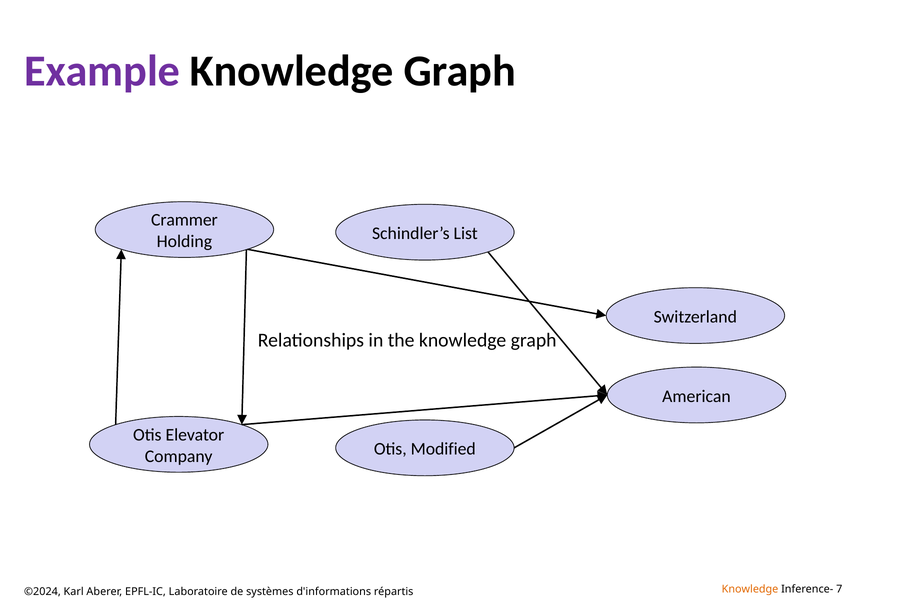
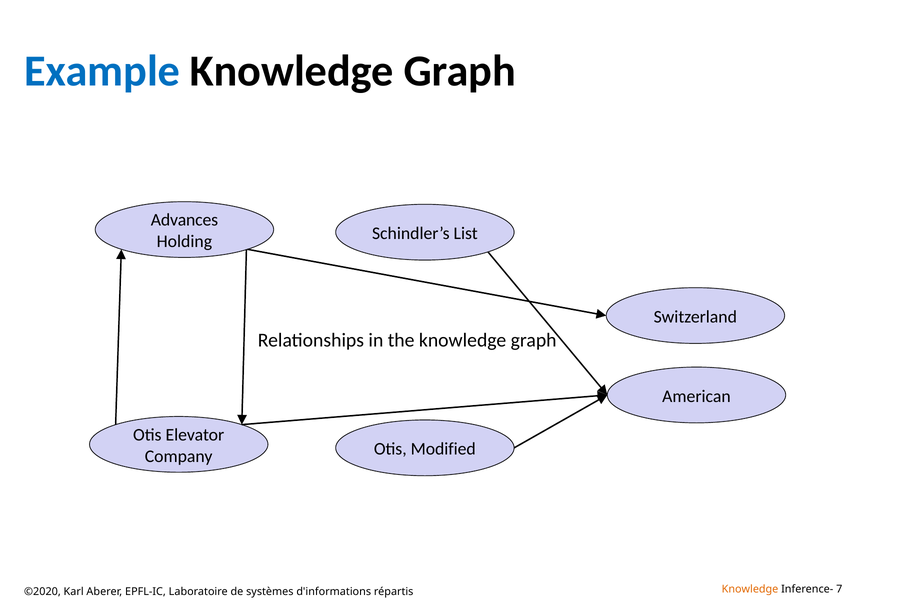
Example colour: purple -> blue (102, 71)
Crammer: Crammer -> Advances (184, 220)
©2024: ©2024 -> ©2020 (42, 591)
